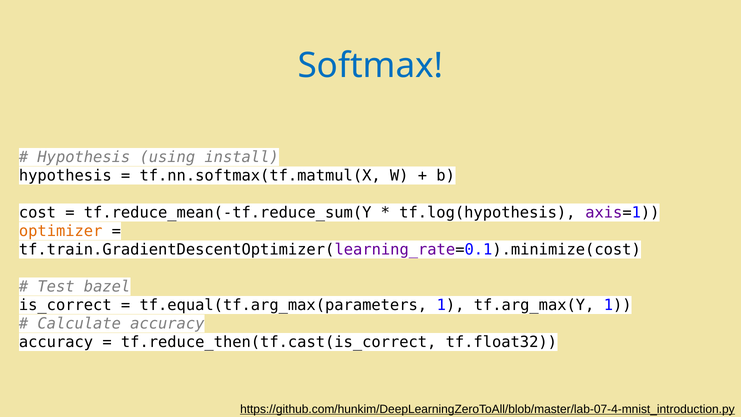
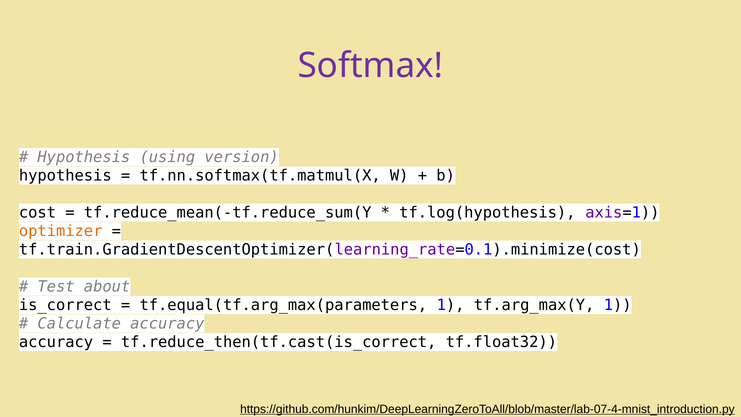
Softmax colour: blue -> purple (371, 65)
install: install -> version (242, 157)
bazel: bazel -> about (107, 287)
